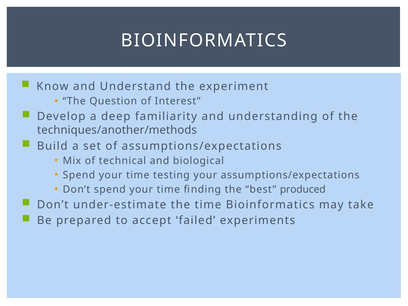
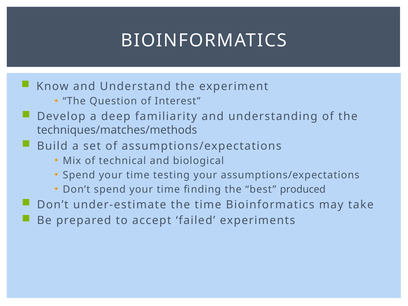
techniques/another/methods: techniques/another/methods -> techniques/matches/methods (117, 130)
